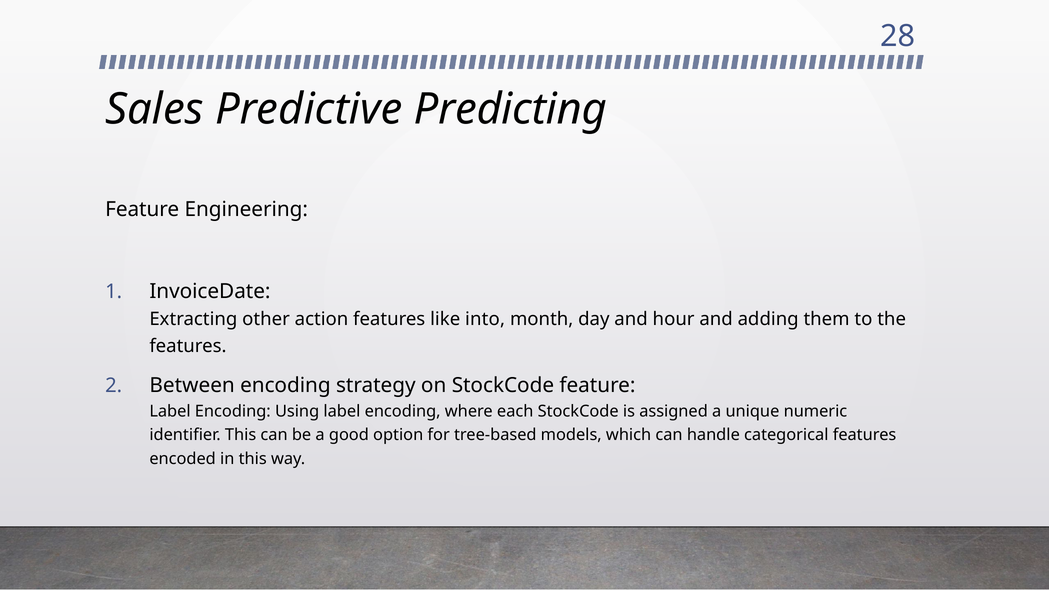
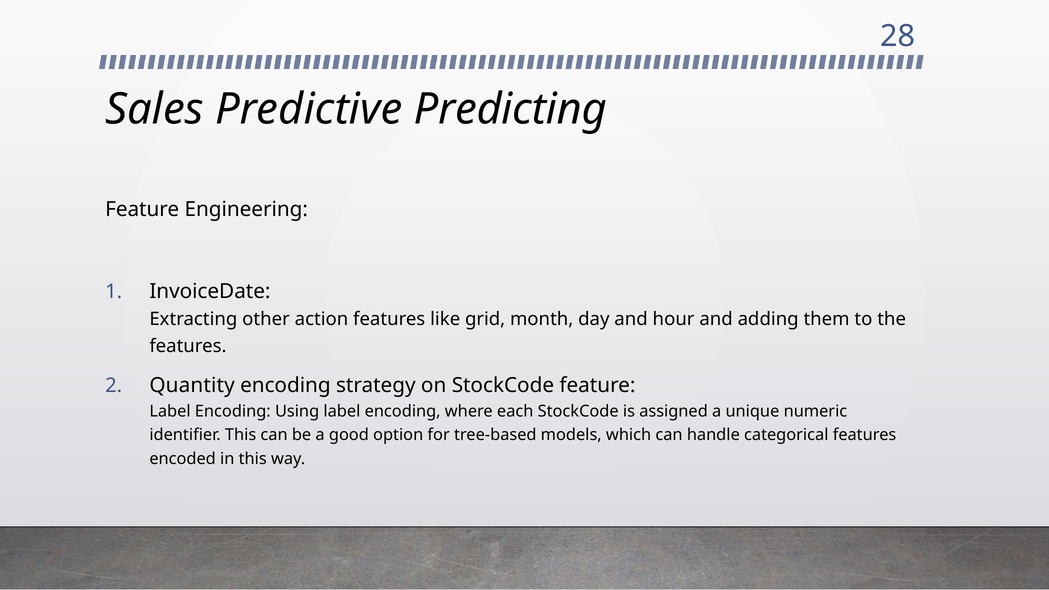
into: into -> grid (485, 319)
Between: Between -> Quantity (192, 386)
